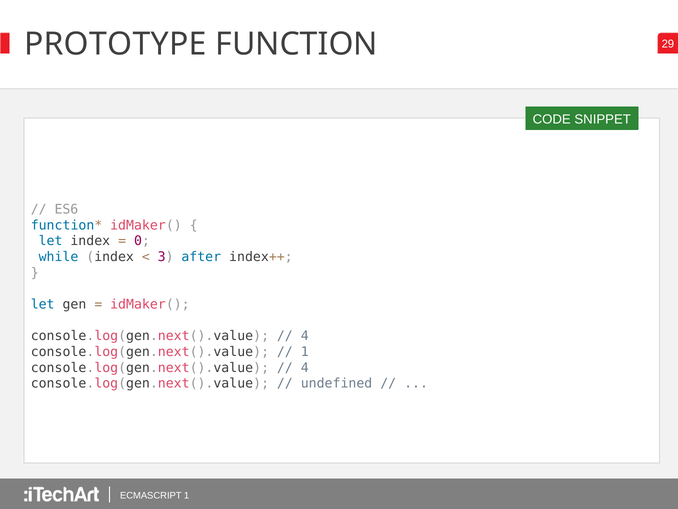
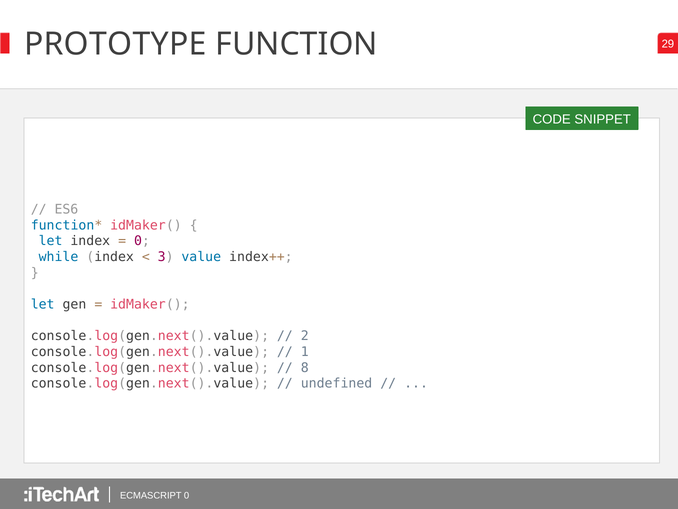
after: after -> value (201, 257)
4: 4 -> 2 (305, 336)
4: 4 -> 8 (305, 367)
ECMASCRIPT 1: 1 -> 0 (187, 495)
